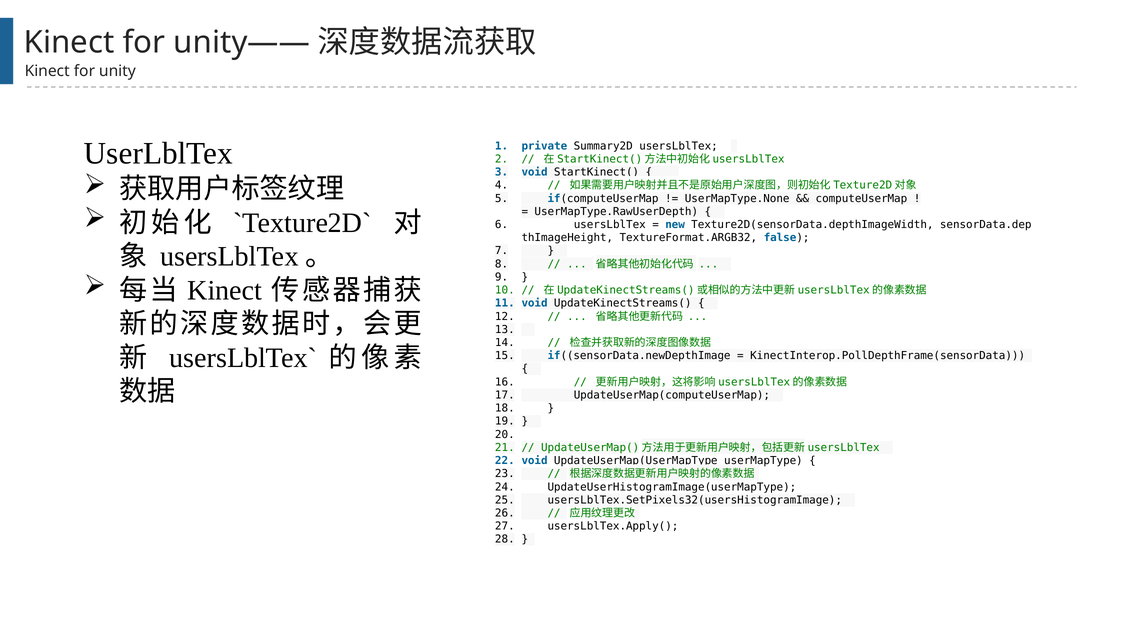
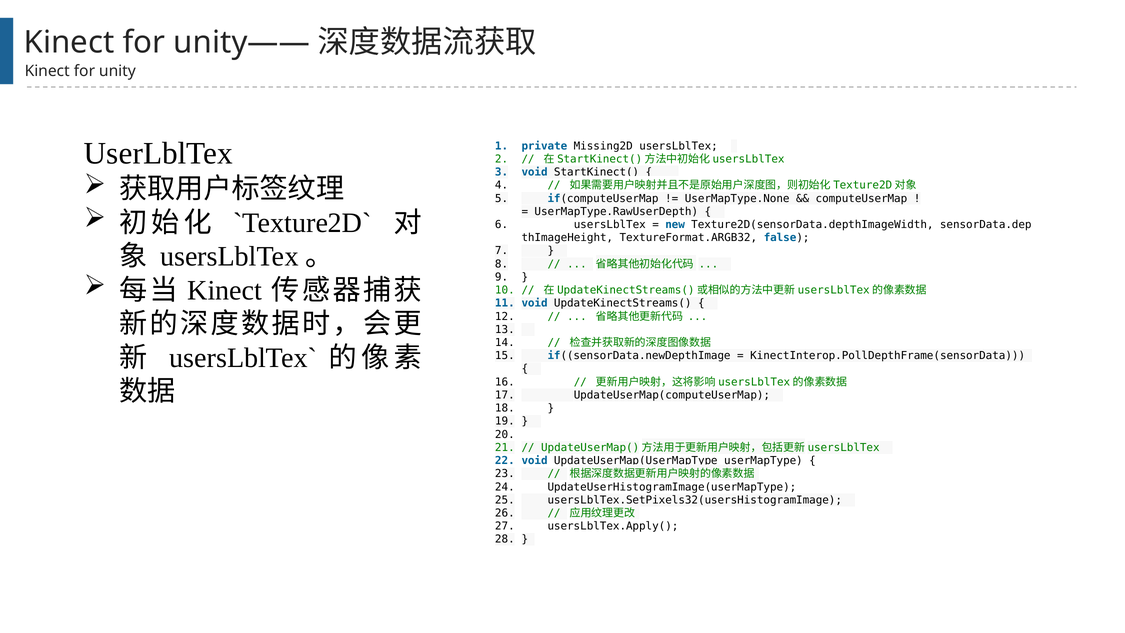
Summary2D: Summary2D -> Missing2D (603, 146)
